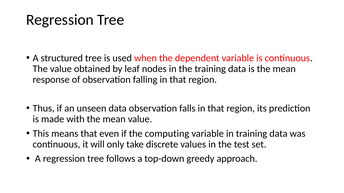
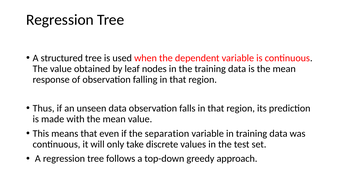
computing: computing -> separation (167, 134)
